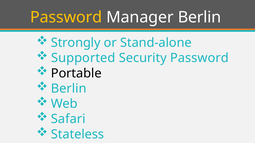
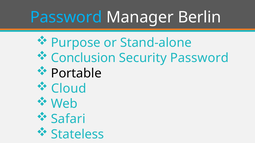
Password colour: yellow -> light blue (66, 17)
Strongly: Strongly -> Purpose (76, 43)
Supported: Supported -> Conclusion (83, 58)
Berlin: Berlin -> Cloud (69, 89)
